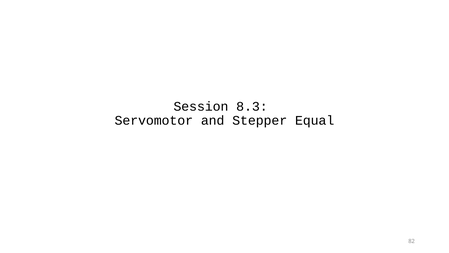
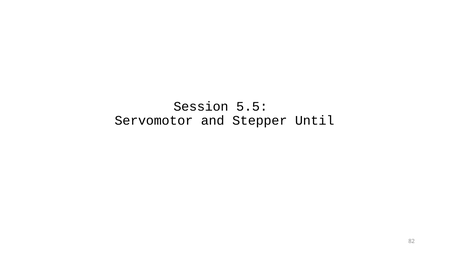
8.3: 8.3 -> 5.5 (252, 106)
Equal: Equal -> Until (315, 120)
